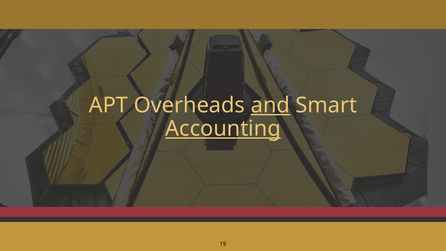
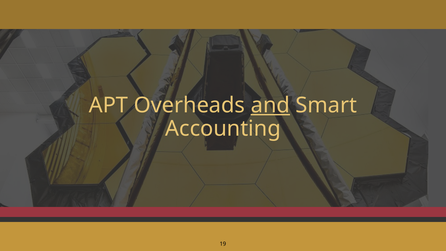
Accounting underline: present -> none (223, 129)
